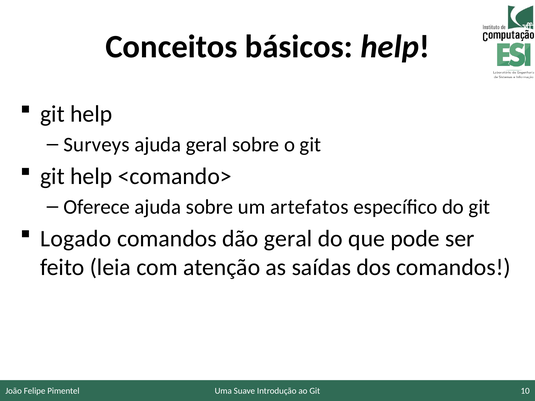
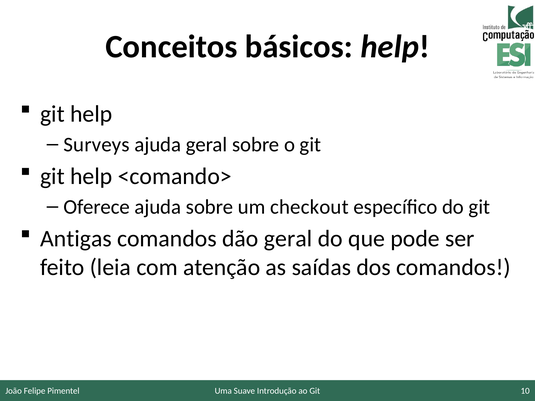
artefatos: artefatos -> checkout (309, 207)
Logado: Logado -> Antigas (76, 239)
